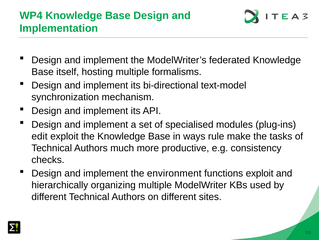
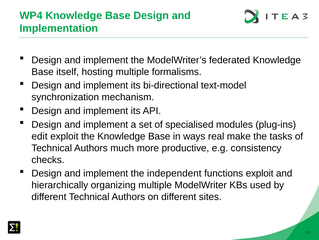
rule: rule -> real (216, 136)
environment: environment -> independent (174, 173)
